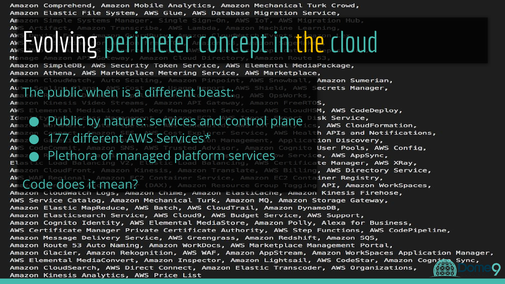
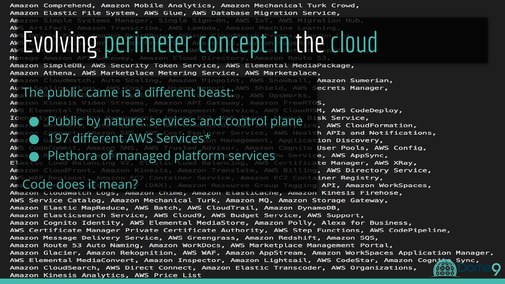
the colour: yellow -> white (310, 43)
when: when -> came (102, 93)
177: 177 -> 197 (58, 139)
